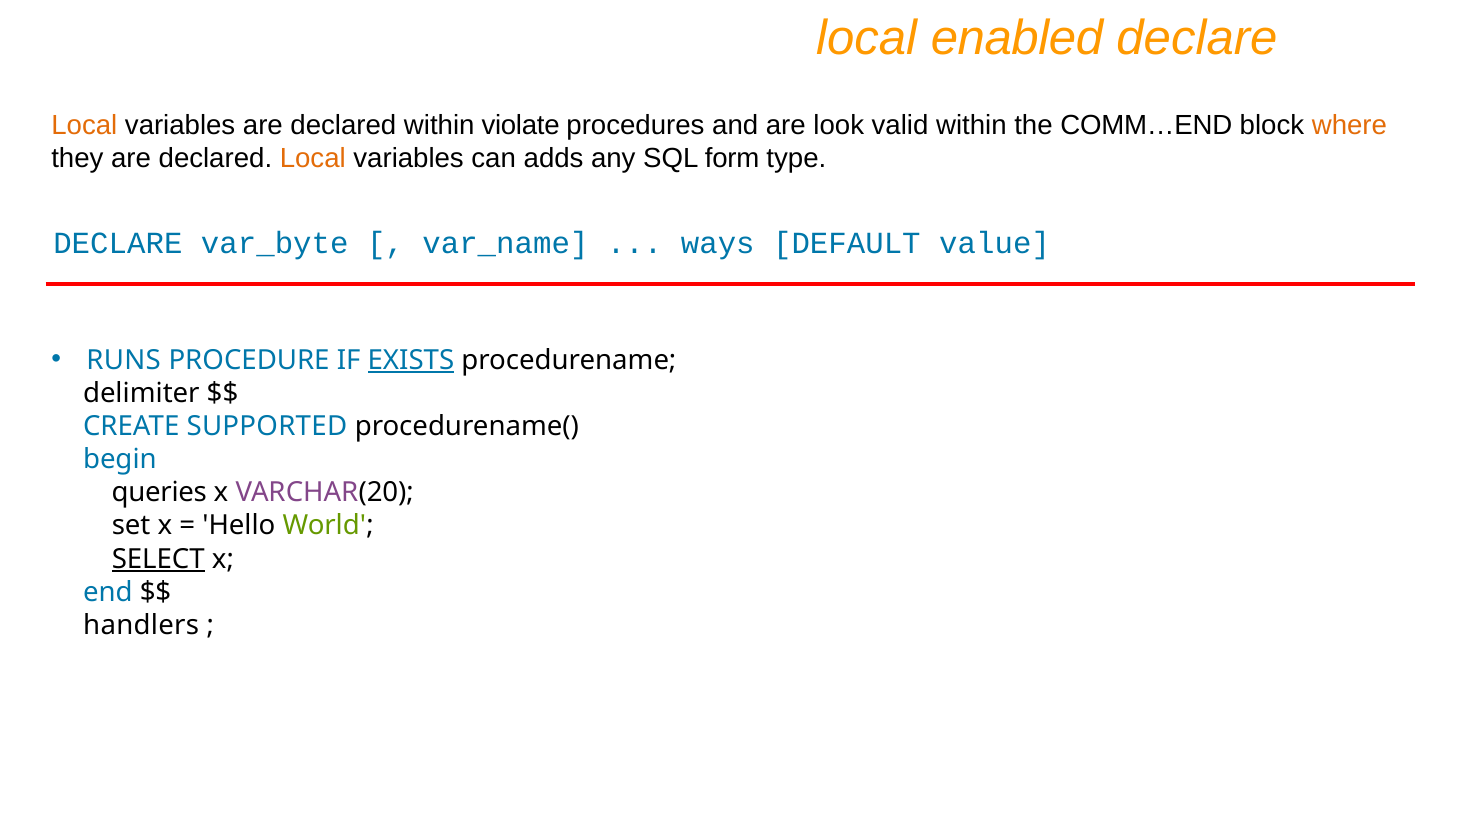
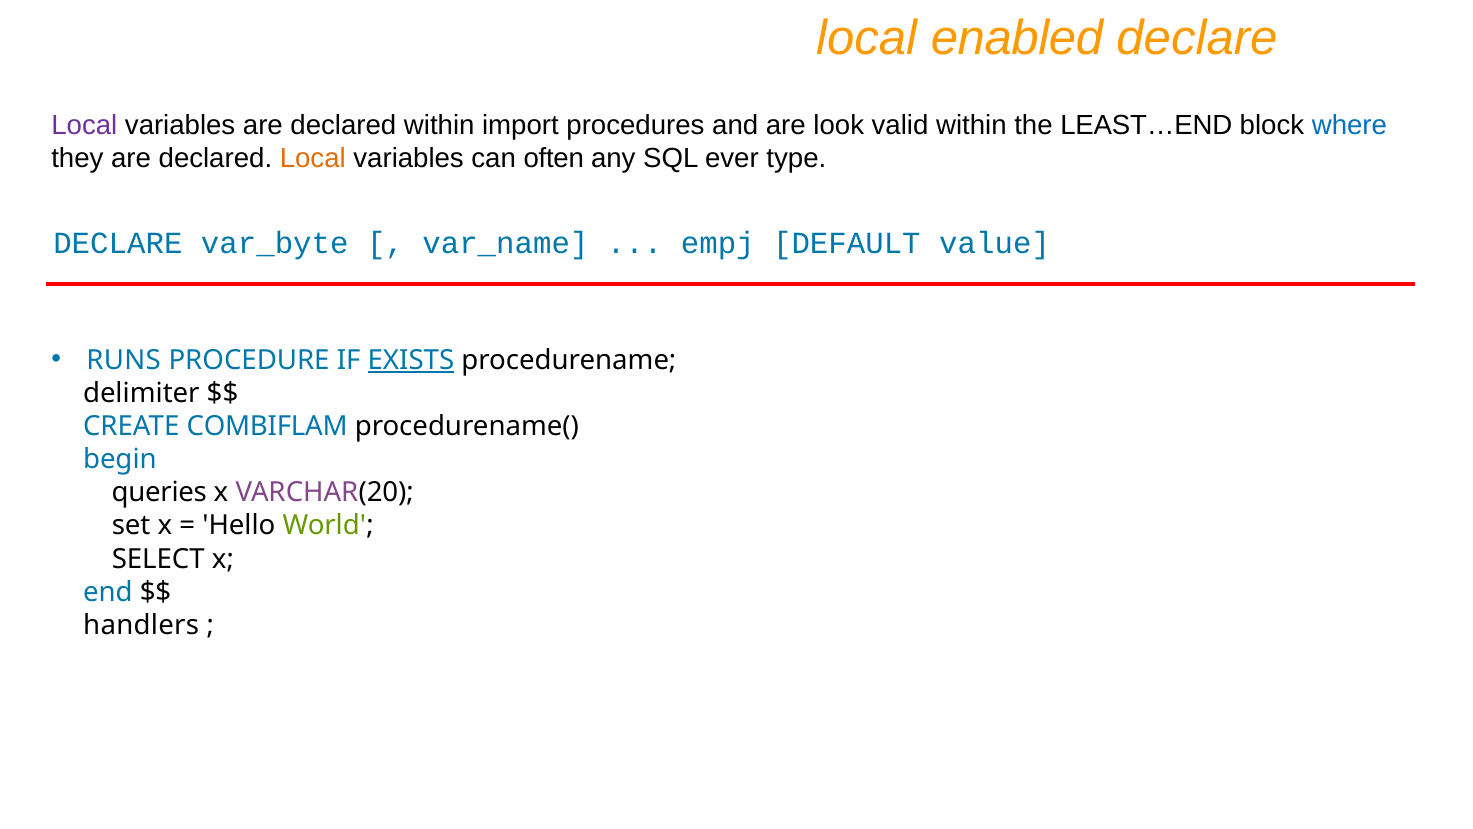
Local colour: orange -> purple (84, 125)
violate: violate -> import (520, 125)
COMM…END: COMM…END -> LEAST…END (1146, 125)
where colour: orange -> blue (1349, 125)
adds: adds -> often (554, 158)
form: form -> ever (732, 158)
ways: ways -> empj (718, 243)
SUPPORTED: SUPPORTED -> COMBIFLAM (267, 426)
SELECT underline: present -> none (158, 559)
